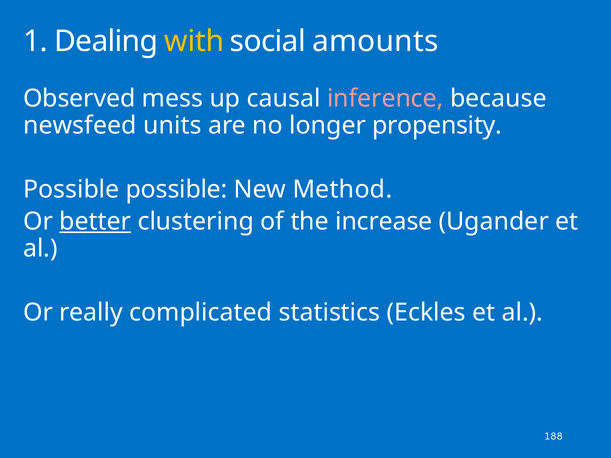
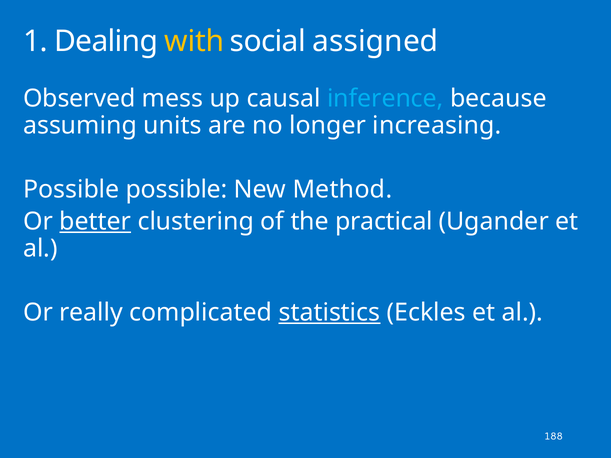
amounts: amounts -> assigned (375, 41)
inference colour: pink -> light blue (385, 99)
newsfeed: newsfeed -> assuming (80, 126)
propensity: propensity -> increasing (437, 126)
increase: increase -> practical (384, 222)
statistics underline: none -> present (329, 312)
